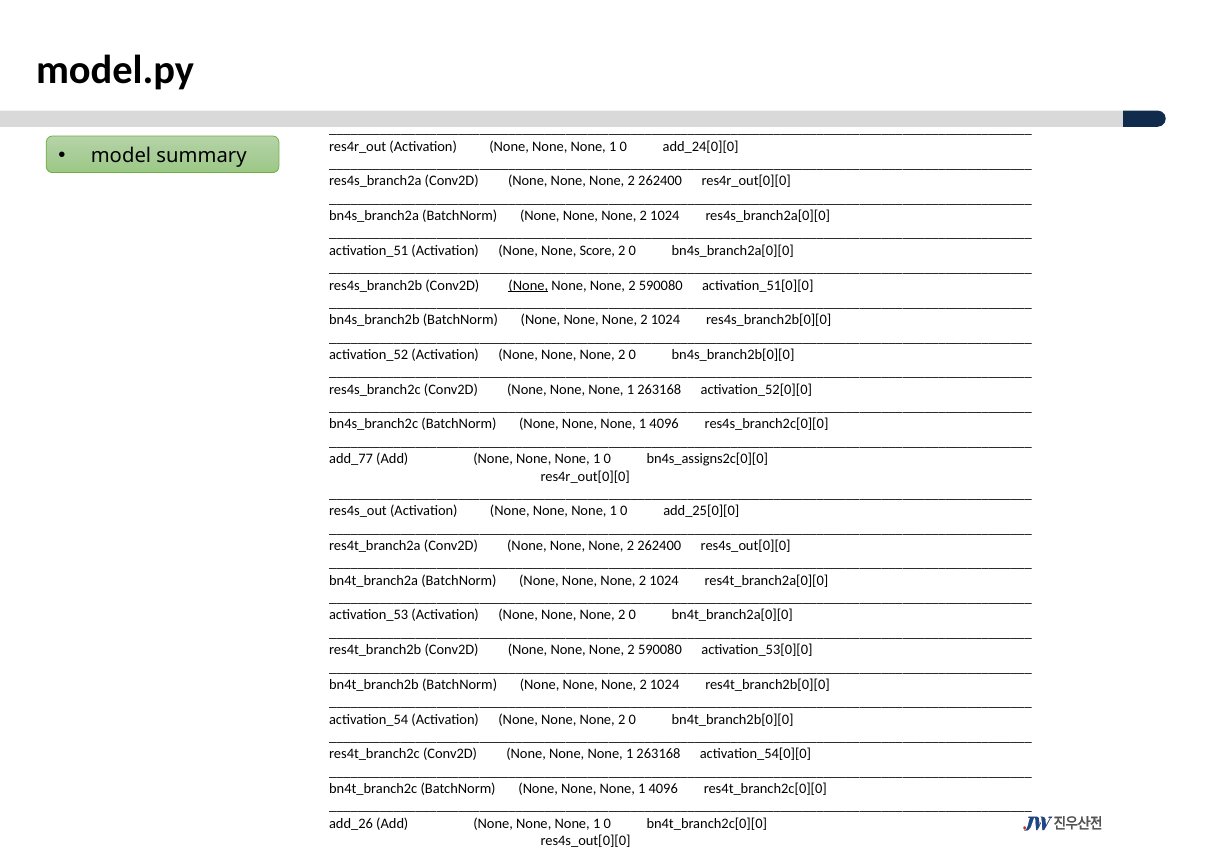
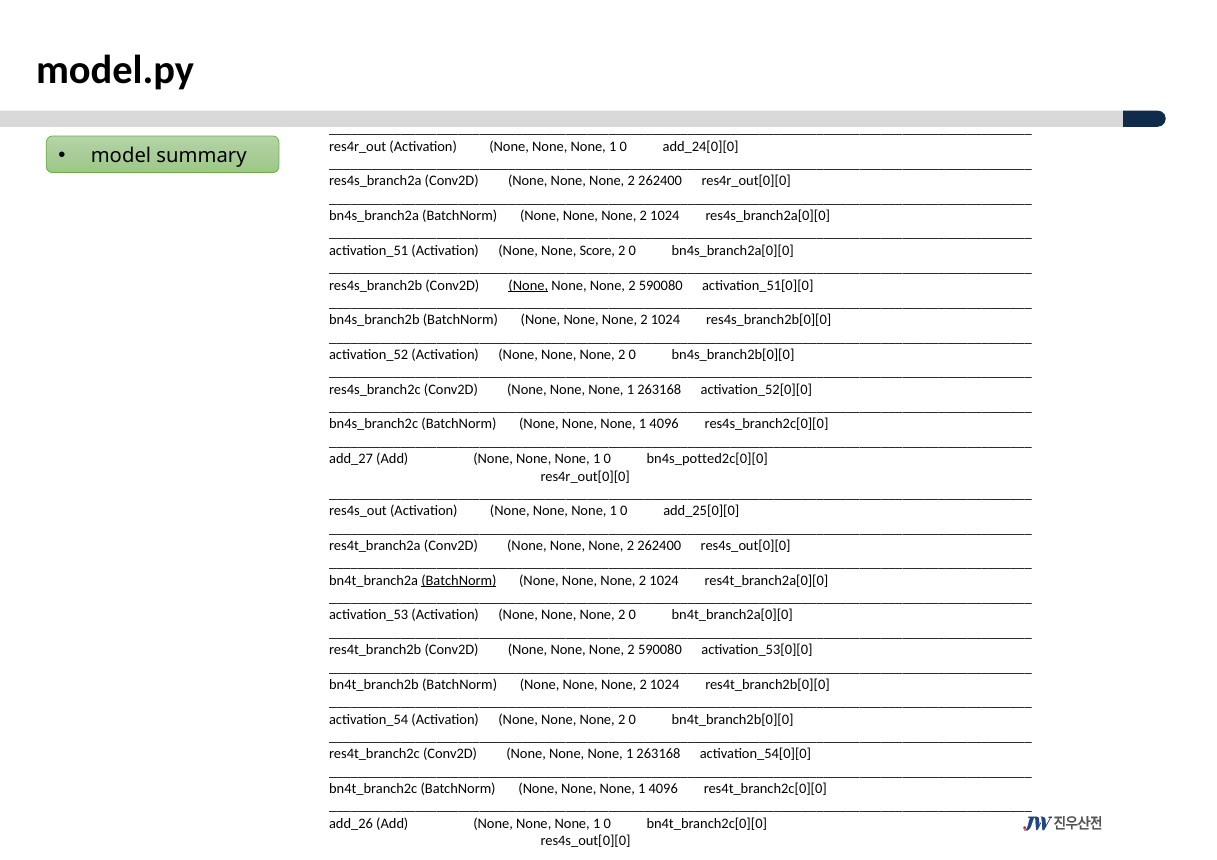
add_77: add_77 -> add_27 (351, 459)
bn4s_assigns2c[0][0: bn4s_assigns2c[0][0 -> bn4s_potted2c[0][0 (707, 459)
BatchNorm underline: none -> present (459, 581)
